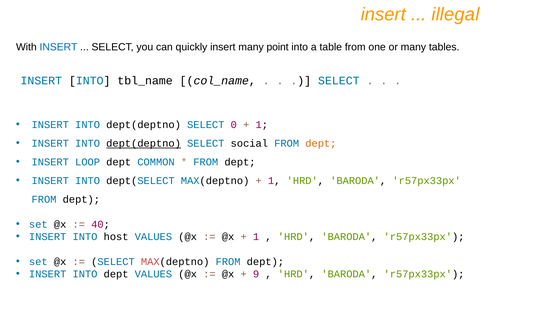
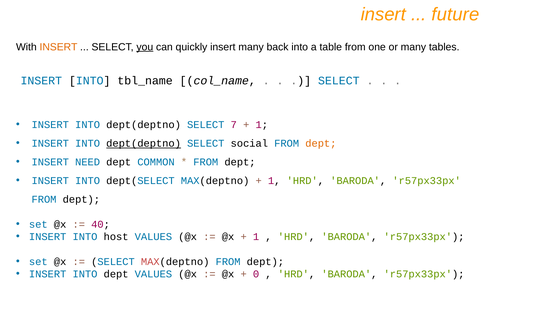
illegal: illegal -> future (455, 14)
INSERT colour: blue -> orange (59, 47)
you underline: none -> present (145, 47)
point: point -> back (278, 47)
0: 0 -> 7 (234, 125)
LOOP: LOOP -> NEED (88, 162)
9: 9 -> 0 (256, 274)
